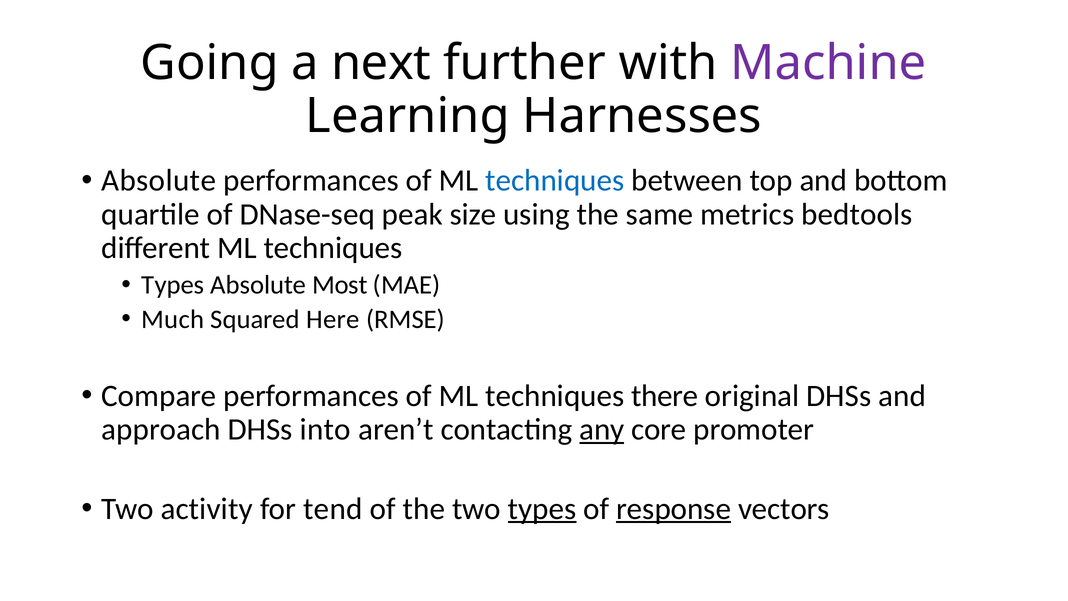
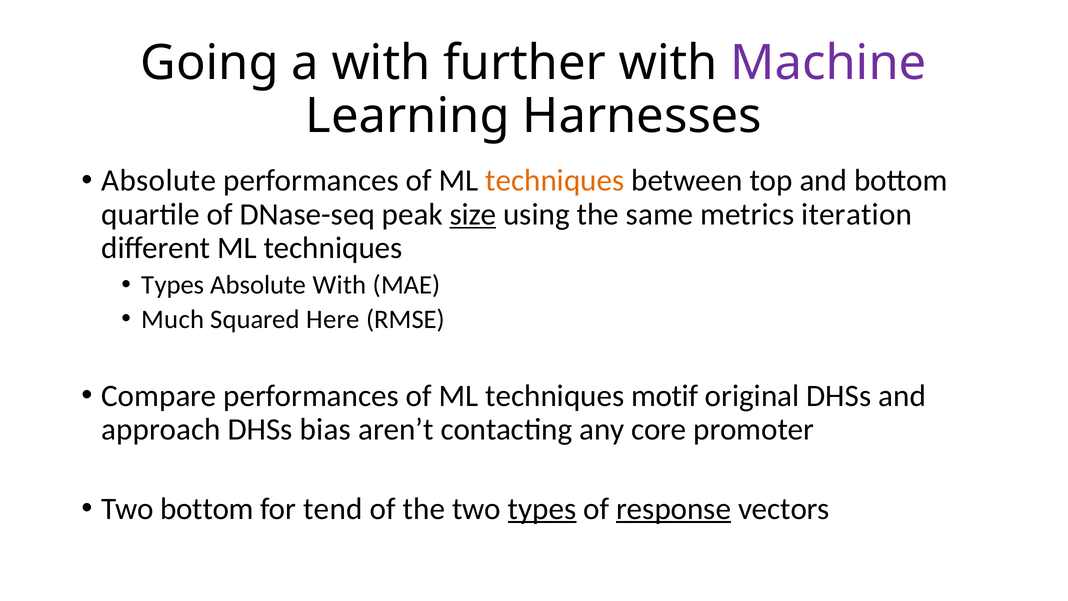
a next: next -> with (381, 63)
techniques colour: blue -> orange (555, 181)
size underline: none -> present (473, 214)
bedtools: bedtools -> iteration (857, 214)
Absolute Most: Most -> With (339, 285)
there: there -> motif (665, 396)
into: into -> bias (325, 429)
any underline: present -> none (602, 429)
Two activity: activity -> bottom (207, 509)
